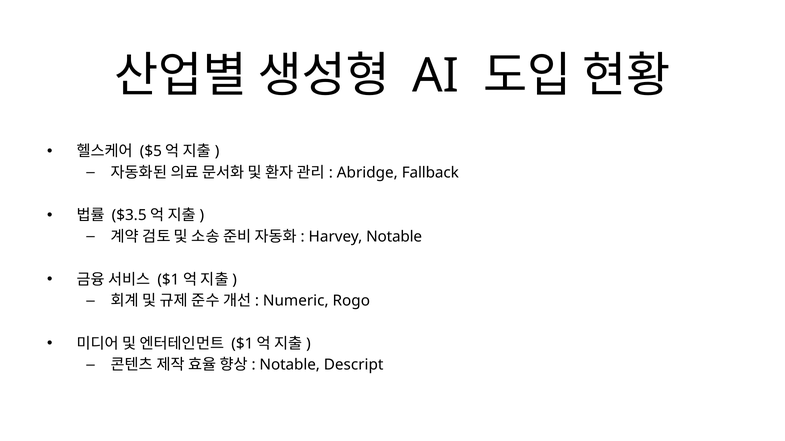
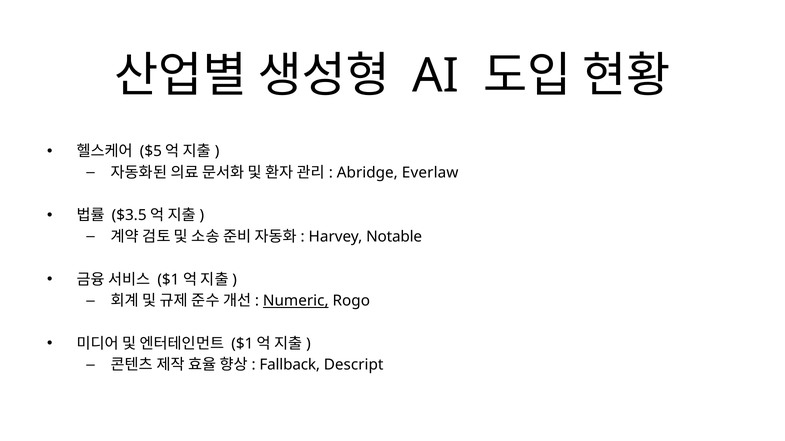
Fallback: Fallback -> Everlaw (430, 173)
Numeric underline: none -> present (296, 301)
Notable: Notable -> Fallback (290, 365)
